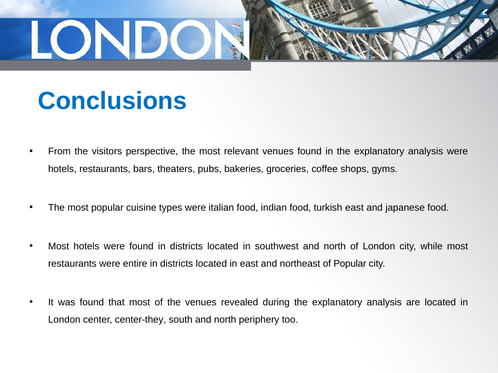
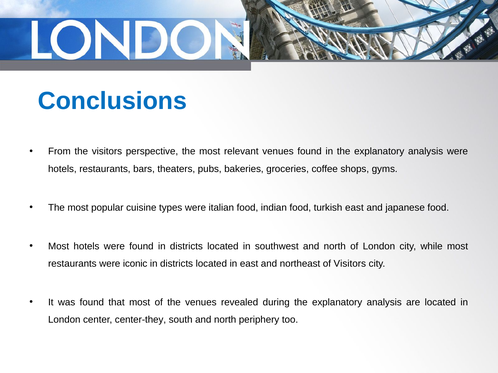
entire: entire -> iconic (135, 264)
of Popular: Popular -> Visitors (350, 264)
